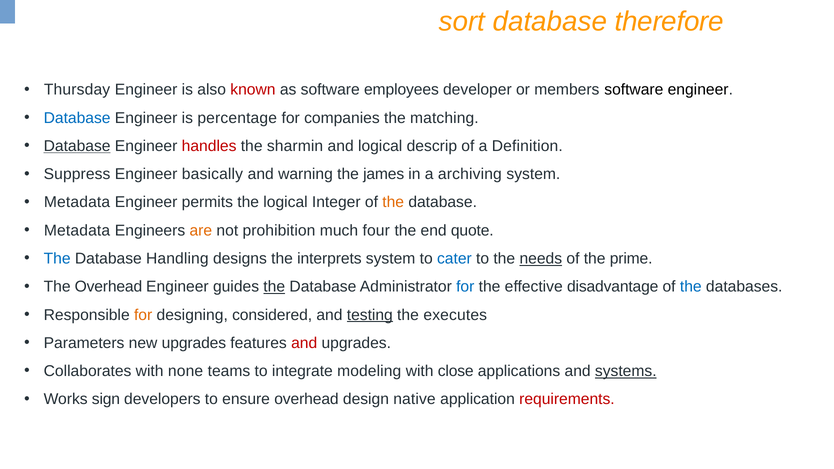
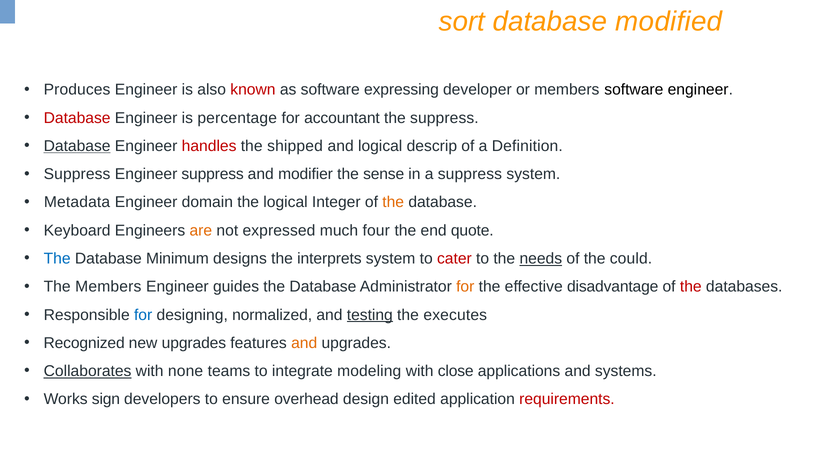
therefore: therefore -> modified (669, 22)
Thursday: Thursday -> Produces (77, 90)
employees: employees -> expressing (401, 90)
Database colour: blue -> red (77, 118)
companies: companies -> accountant (342, 118)
the matching: matching -> suppress (444, 118)
sharmin: sharmin -> shipped (295, 146)
Engineer basically: basically -> suppress (213, 174)
warning: warning -> modifier (306, 174)
james: james -> sense (384, 174)
a archiving: archiving -> suppress (470, 174)
permits: permits -> domain (207, 202)
Metadata: Metadata -> Keyboard (77, 231)
prohibition: prohibition -> expressed (279, 231)
Handling: Handling -> Minimum (177, 259)
cater colour: blue -> red (454, 259)
prime: prime -> could (631, 259)
The Overhead: Overhead -> Members (108, 287)
the underline: present -> none (274, 287)
for colour: blue -> orange (465, 287)
the colour: blue -> red (691, 287)
for colour: orange -> blue (143, 315)
considered: considered -> normalized (272, 315)
Parameters: Parameters -> Recognized (84, 343)
and colour: red -> orange (304, 343)
Collaborates underline: none -> present (88, 371)
systems underline: present -> none (626, 371)
native: native -> edited (415, 399)
